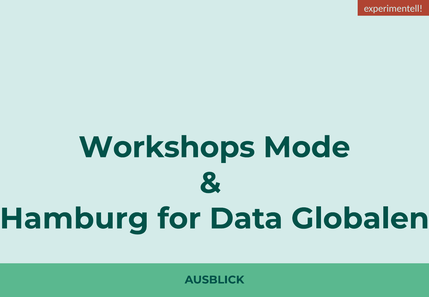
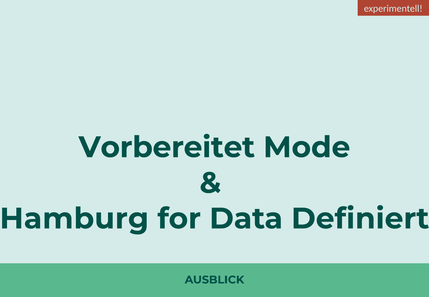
Workshops: Workshops -> Vorbereitet (167, 147)
Globalen: Globalen -> Definiert (360, 219)
